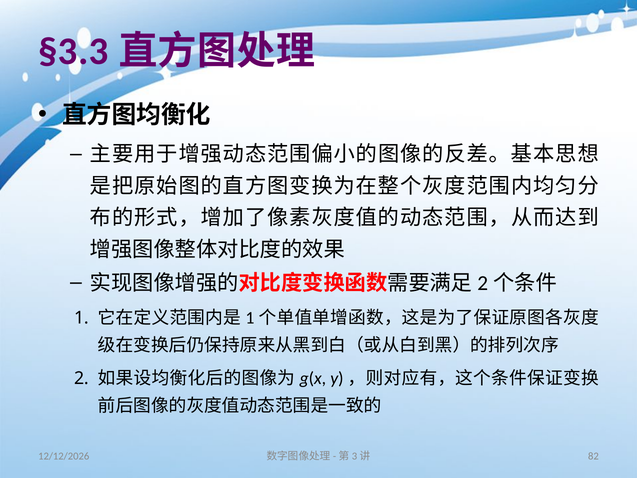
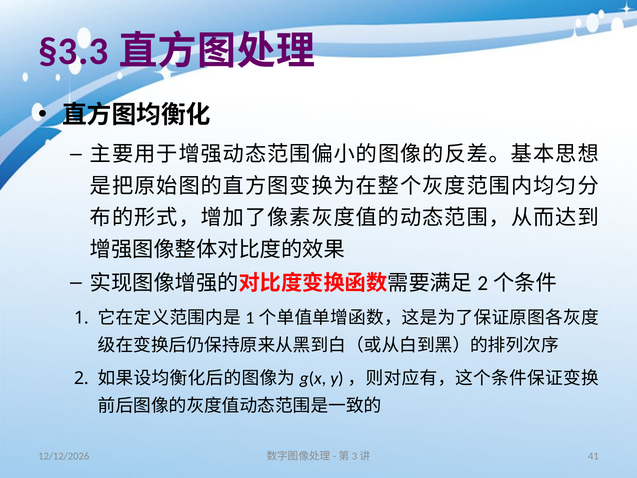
82: 82 -> 41 (593, 456)
